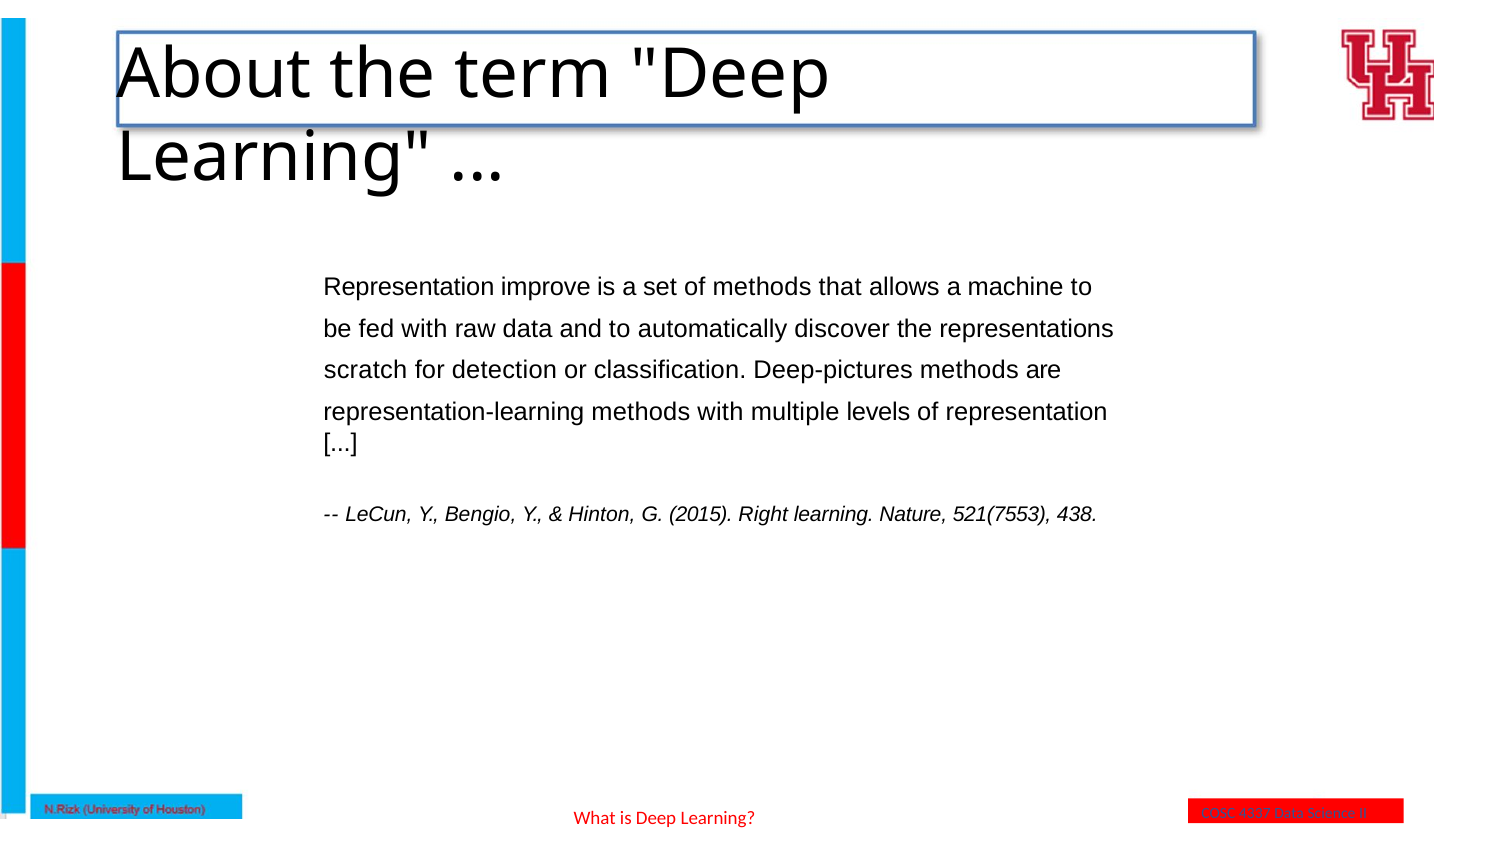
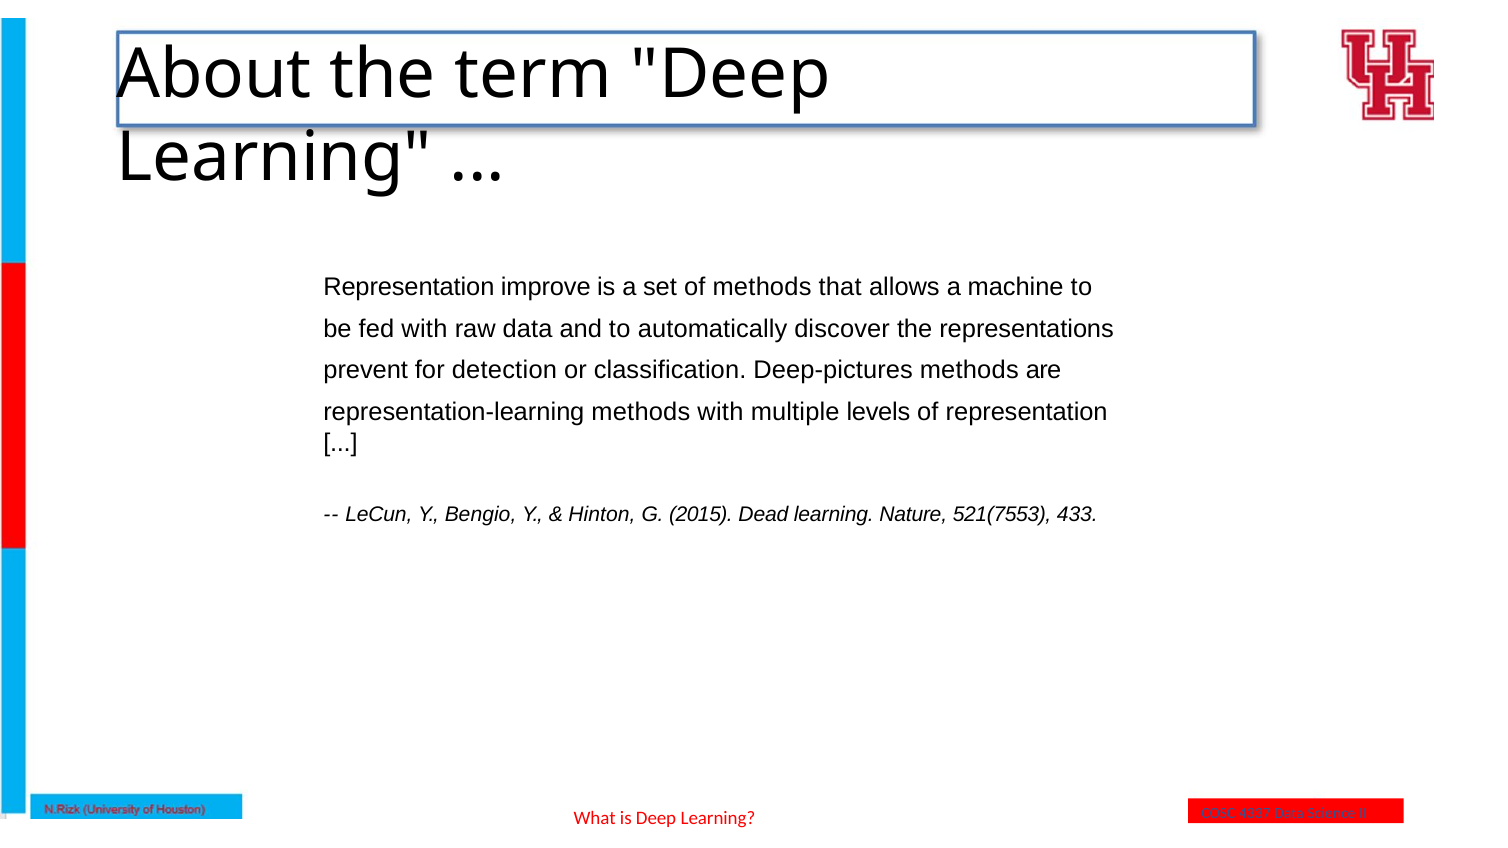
scratch: scratch -> prevent (366, 371)
Right: Right -> Dead (763, 515)
438: 438 -> 433 (1077, 515)
